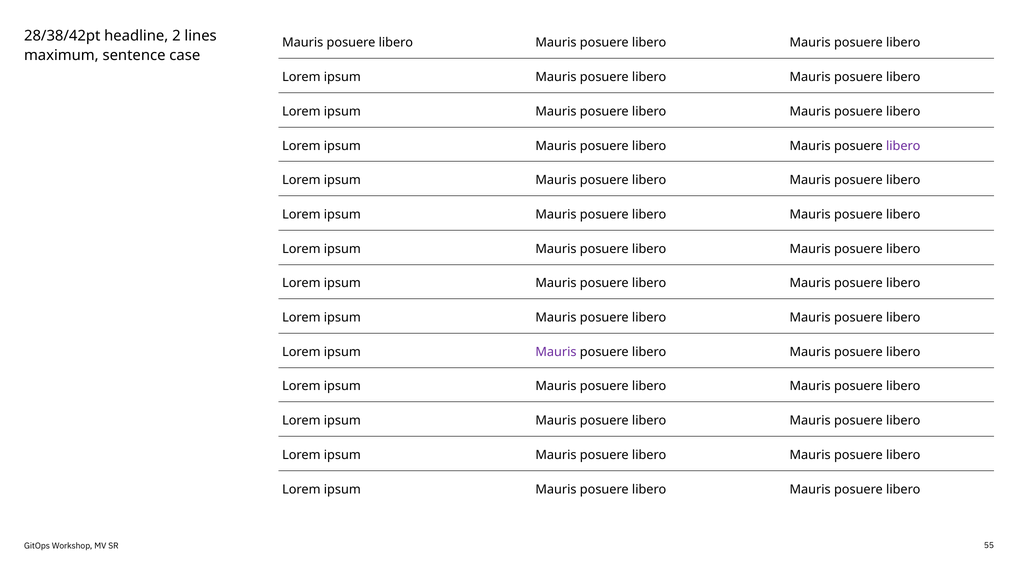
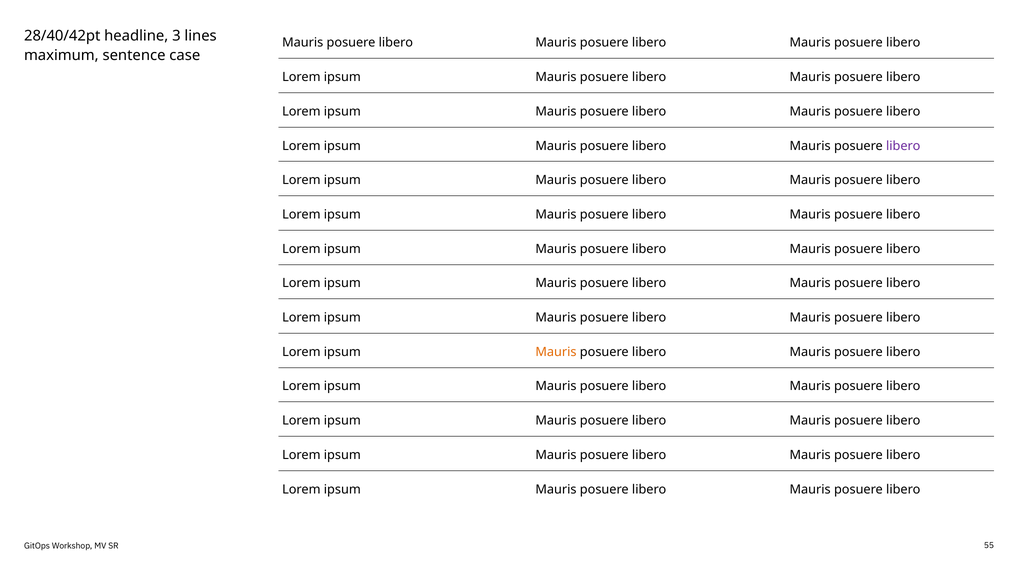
28/38/42pt: 28/38/42pt -> 28/40/42pt (62, 36)
2: 2 -> 3 (176, 36)
Mauris colour: purple -> orange (556, 352)
